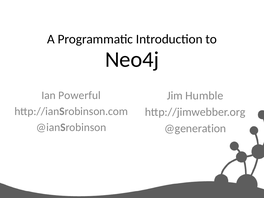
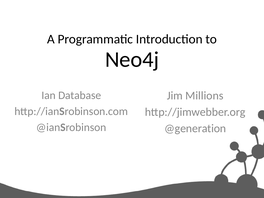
Powerful: Powerful -> Database (80, 95)
Humble: Humble -> Millions (204, 96)
